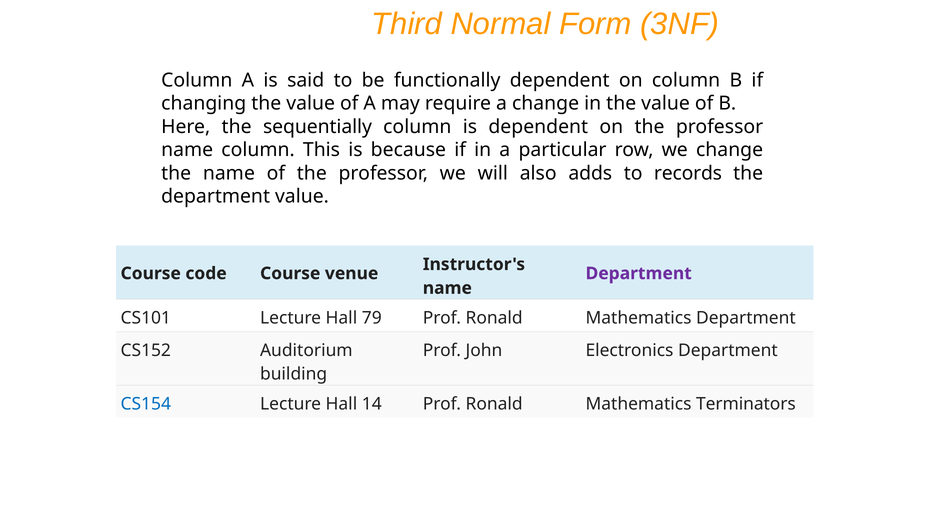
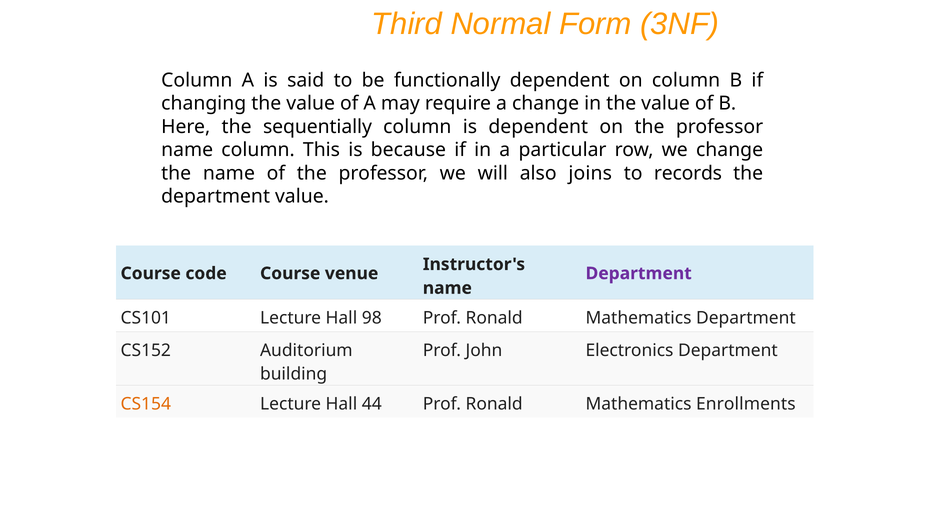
adds: adds -> joins (590, 173)
79: 79 -> 98 (372, 318)
CS154 colour: blue -> orange (146, 404)
14: 14 -> 44 (372, 404)
Terminators: Terminators -> Enrollments (746, 404)
